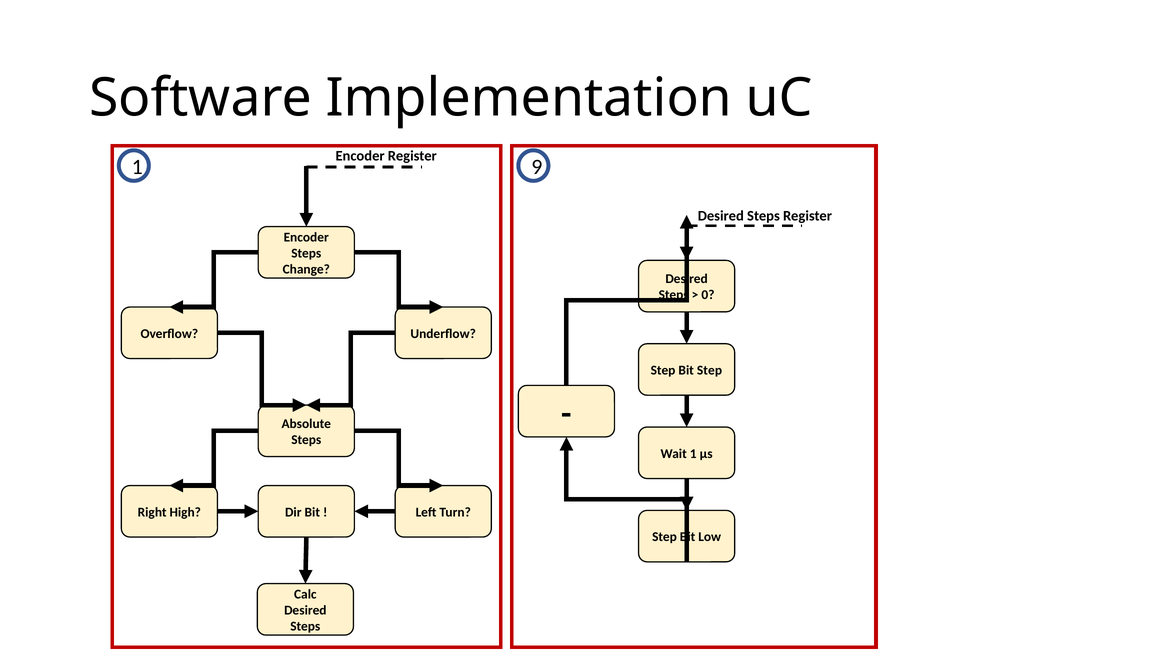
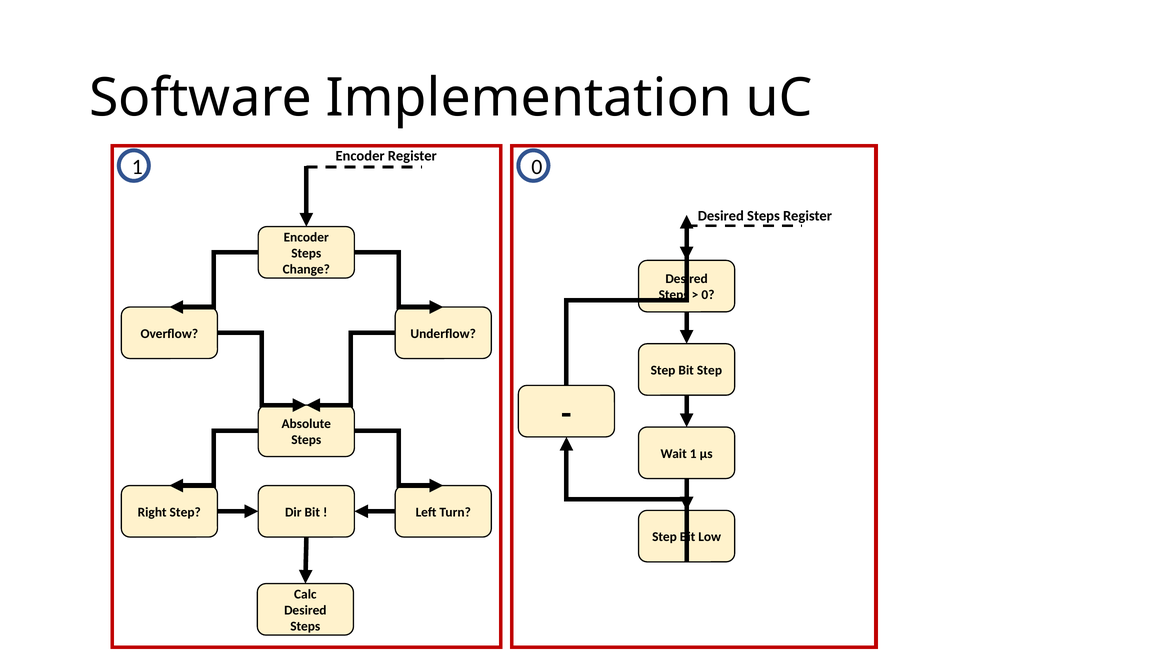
1 9: 9 -> 0 (537, 167)
Right High: High -> Step (185, 512)
